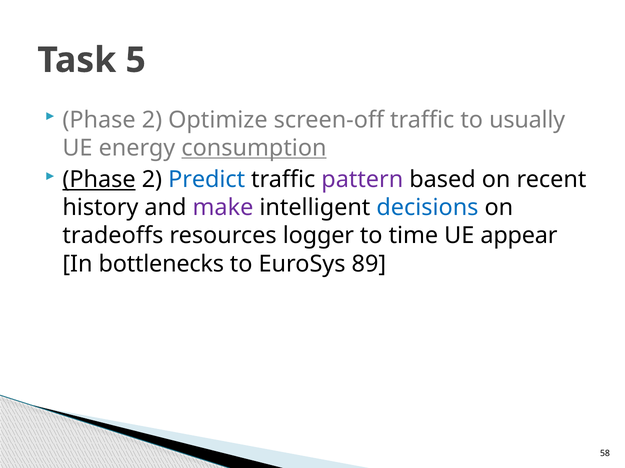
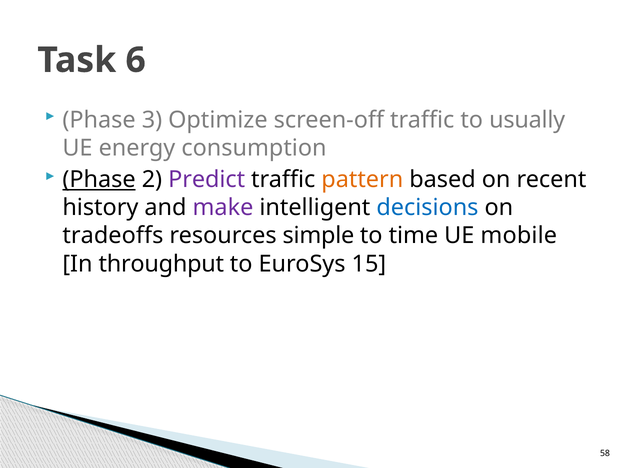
5: 5 -> 6 (136, 60)
2: 2 -> 3 (152, 120)
consumption underline: present -> none (254, 148)
Predict colour: blue -> purple (207, 180)
pattern colour: purple -> orange (362, 180)
logger: logger -> simple (318, 236)
appear: appear -> mobile (519, 236)
bottlenecks: bottlenecks -> throughput (161, 264)
89: 89 -> 15 (369, 264)
